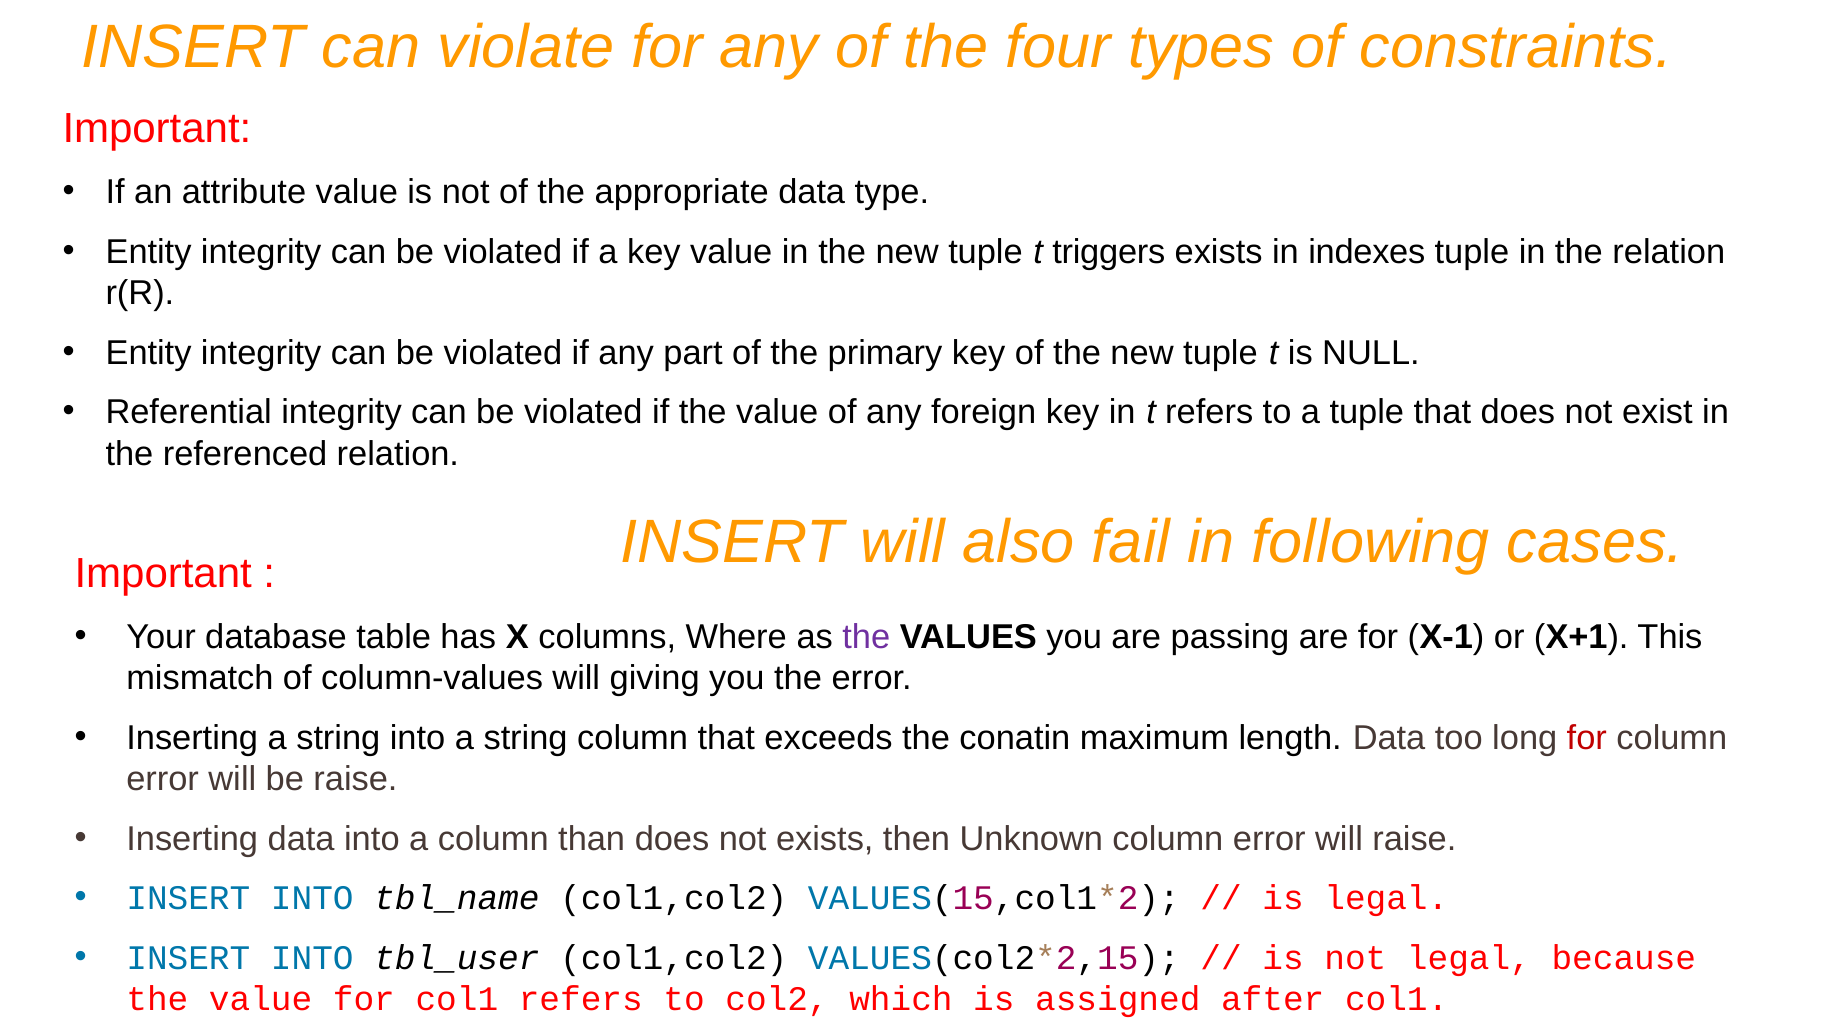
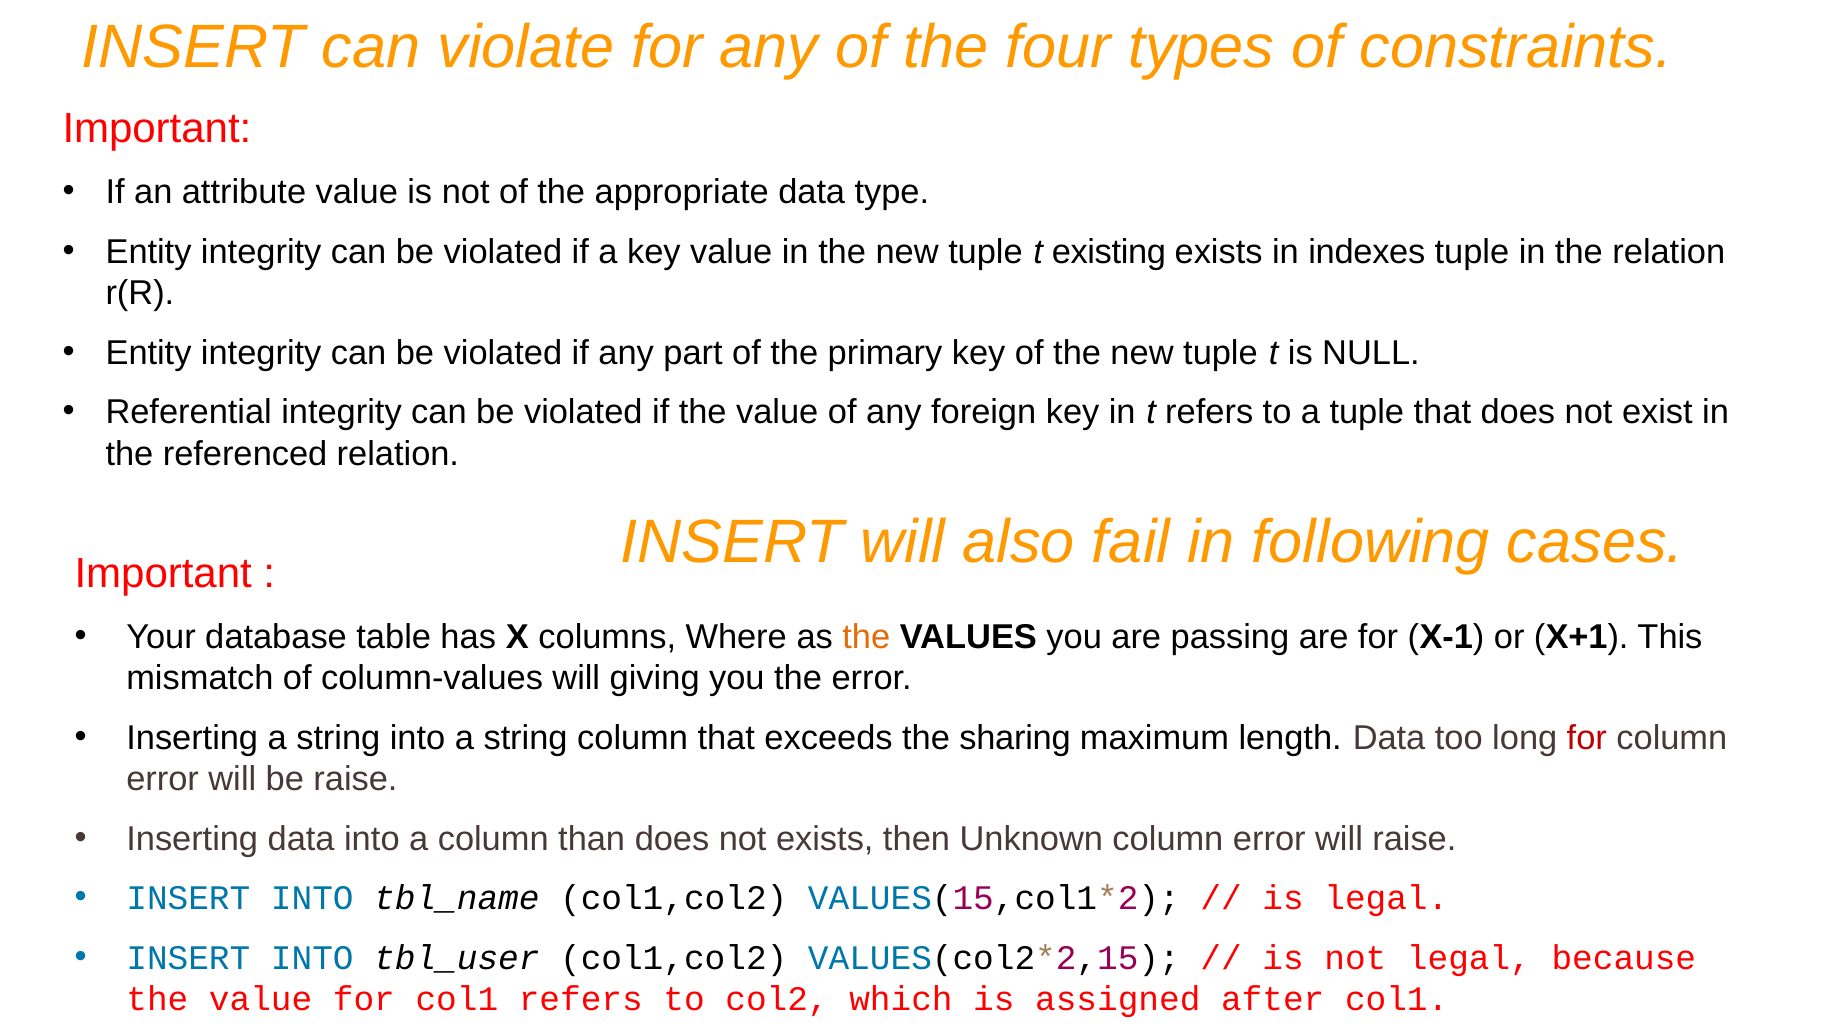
triggers: triggers -> existing (1109, 252)
the colour: purple -> orange (866, 637)
conatin: conatin -> sharing (1015, 738)
